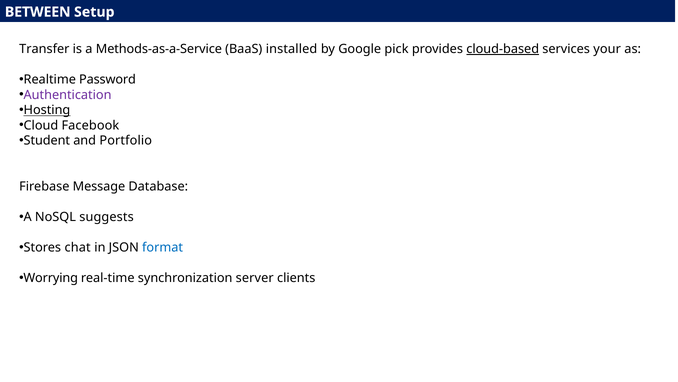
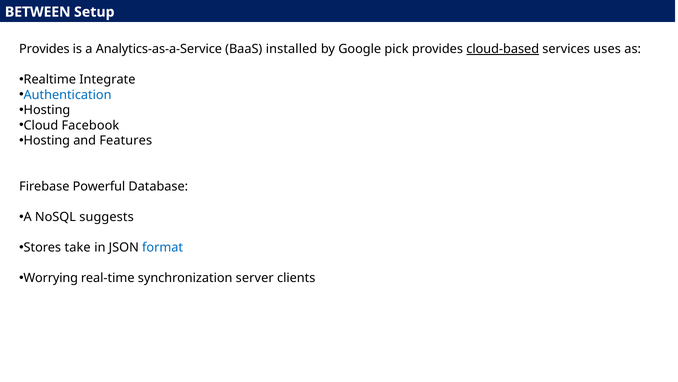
Transfer: Transfer -> Provides (44, 49)
Methods-as-a-Service: Methods-as-a-Service -> Analytics-as-a-Service (159, 49)
your: your -> uses (607, 49)
Password: Password -> Integrate (107, 79)
Authentication colour: purple -> blue (68, 95)
Hosting underline: present -> none (47, 110)
Student: Student -> Hosting (47, 141)
Portfolio: Portfolio -> Features (126, 141)
Message: Message -> Powerful (99, 186)
chat: chat -> take (78, 247)
